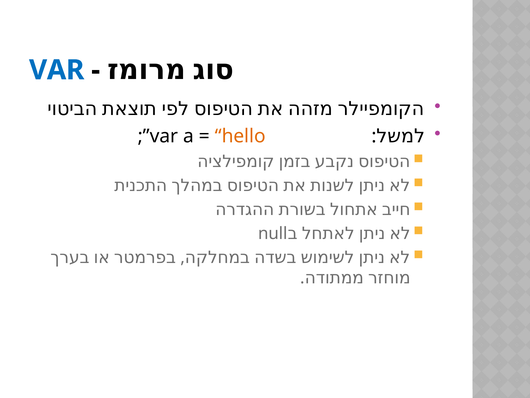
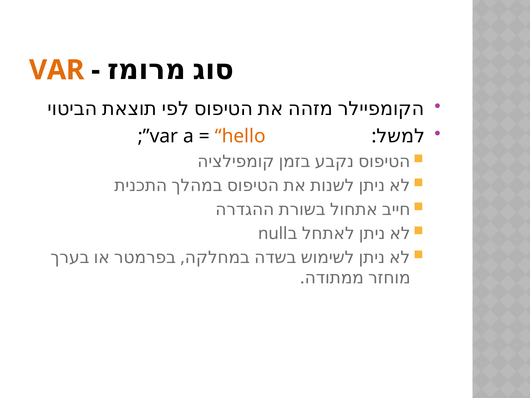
VAR colour: blue -> orange (57, 70)
